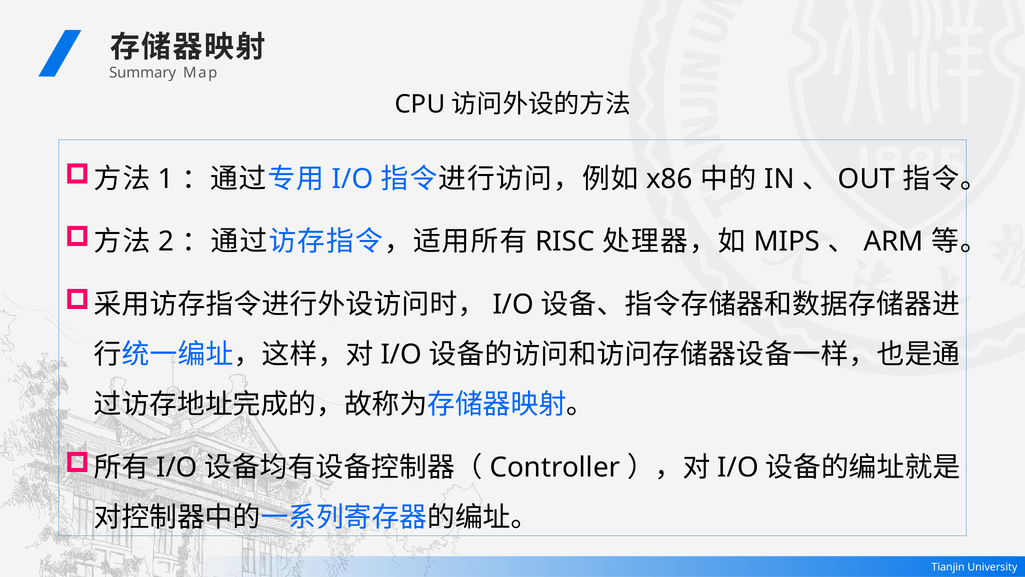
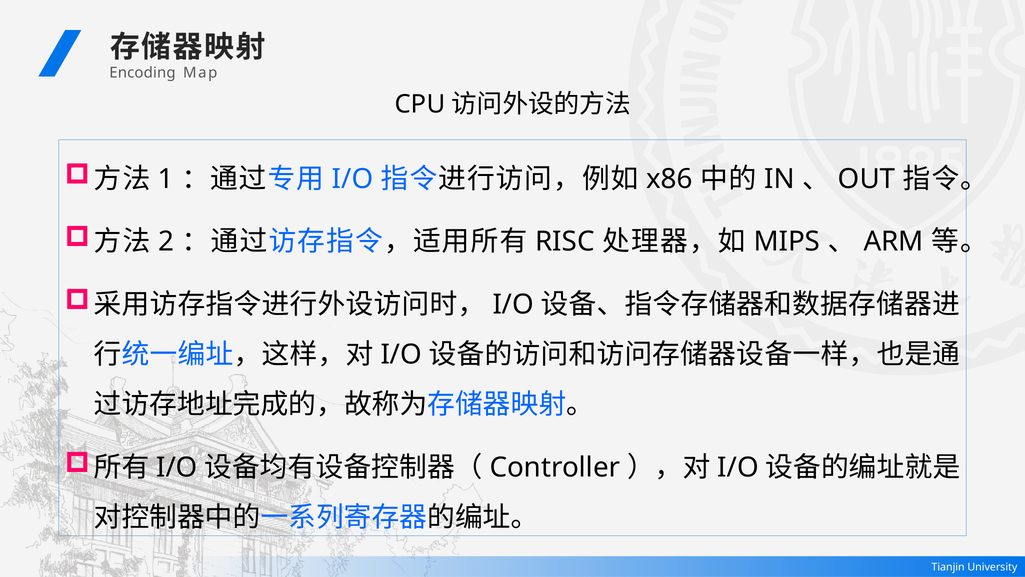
Summary: Summary -> Encoding (142, 73)
